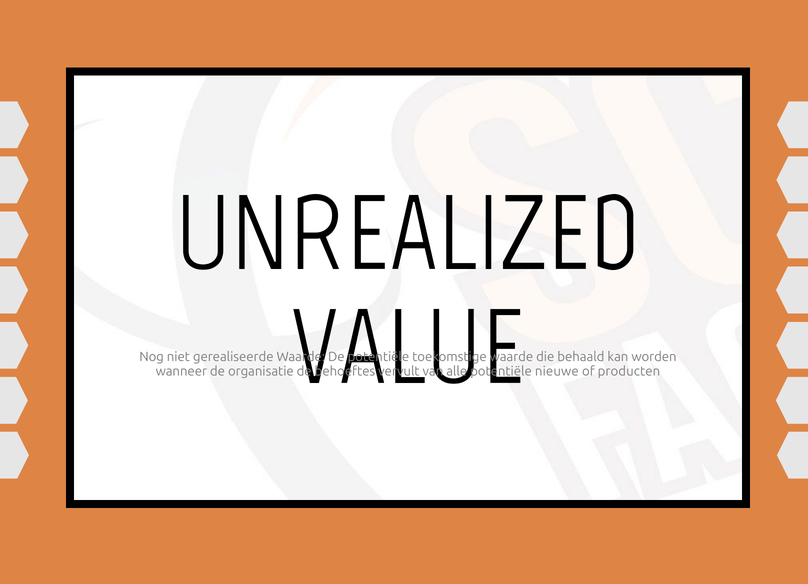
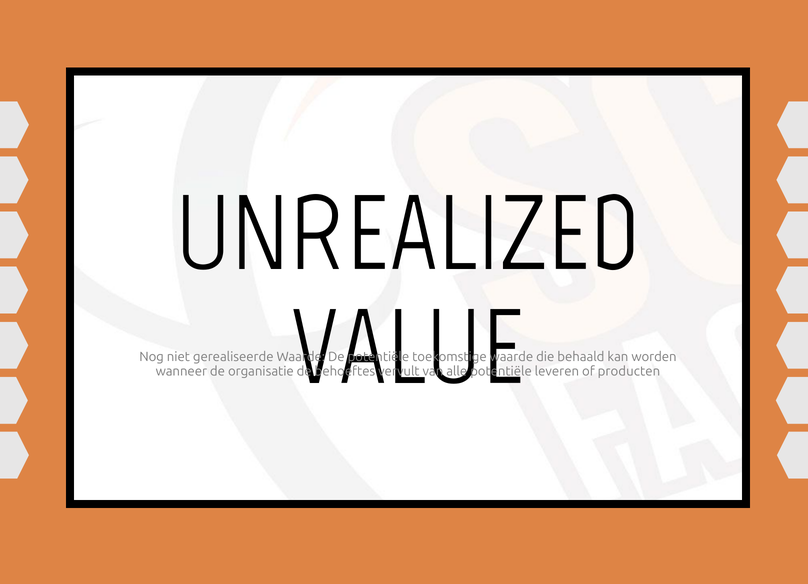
nieuwe: nieuwe -> leveren (557, 371)
